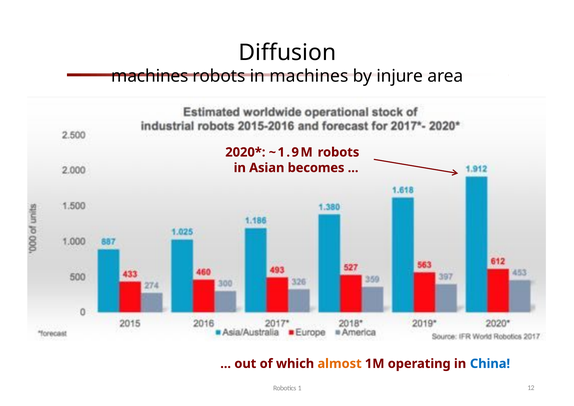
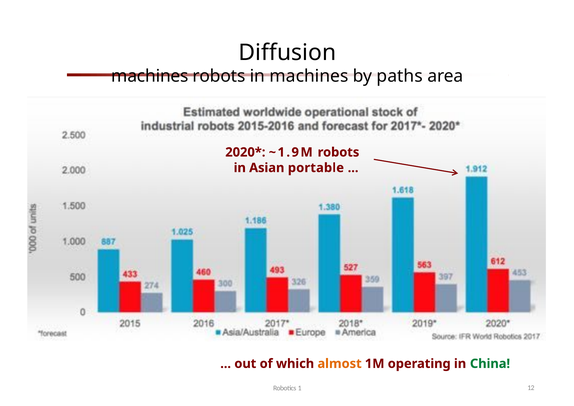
injure: injure -> paths (400, 76)
becomes: becomes -> portable (316, 168)
China colour: blue -> green (490, 363)
